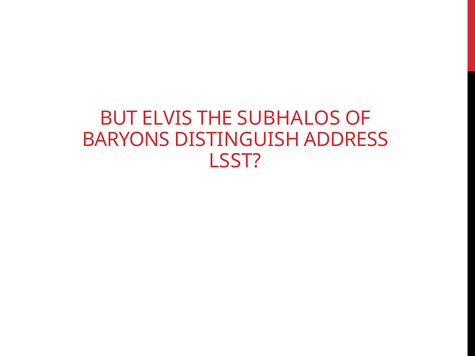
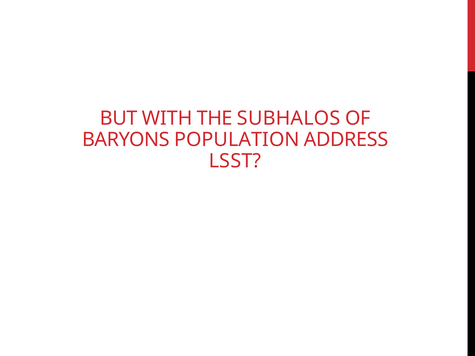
ELVIS: ELVIS -> WITH (167, 119)
DISTINGUISH: DISTINGUISH -> POPULATION (237, 140)
